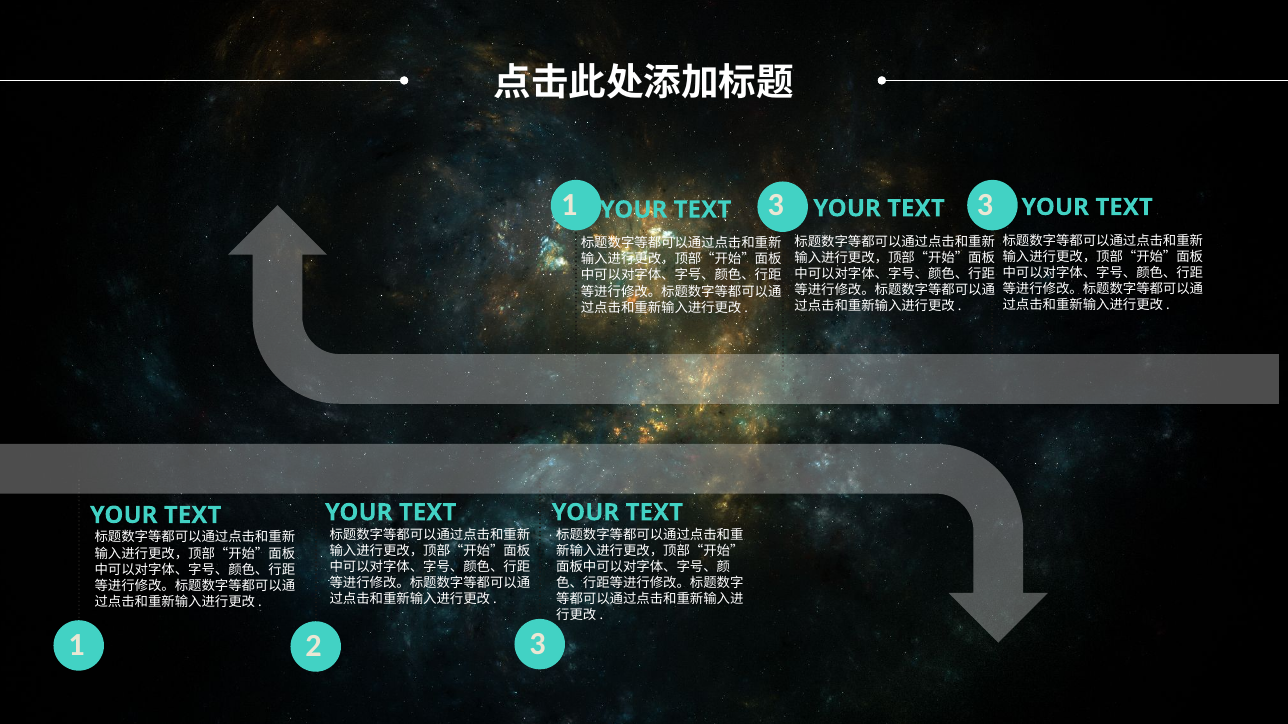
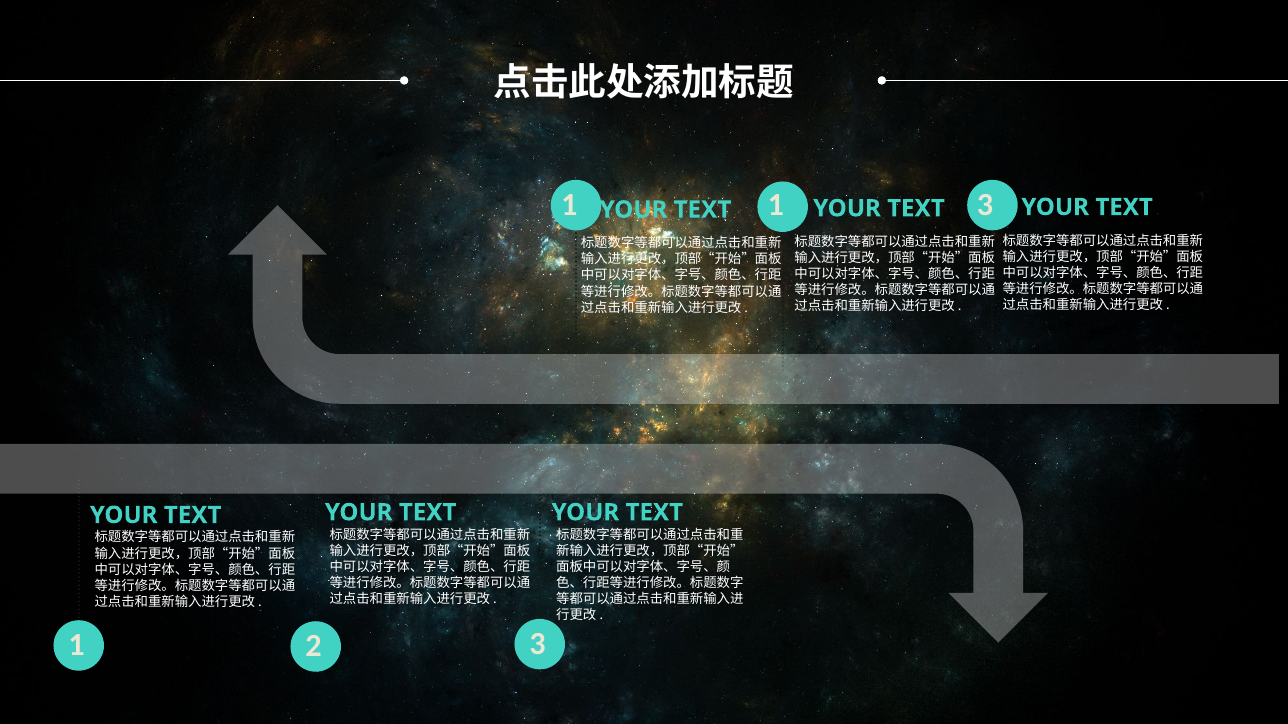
1 3: 3 -> 1 (776, 205)
